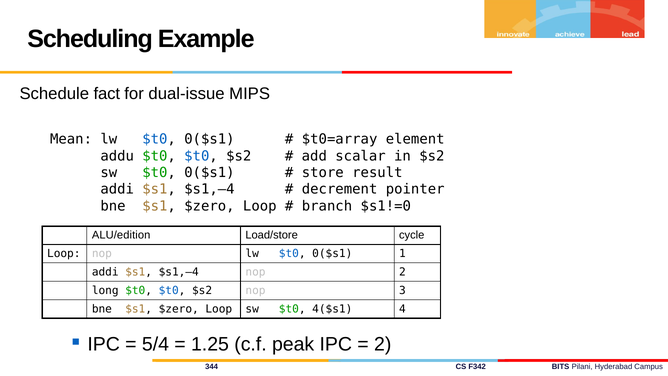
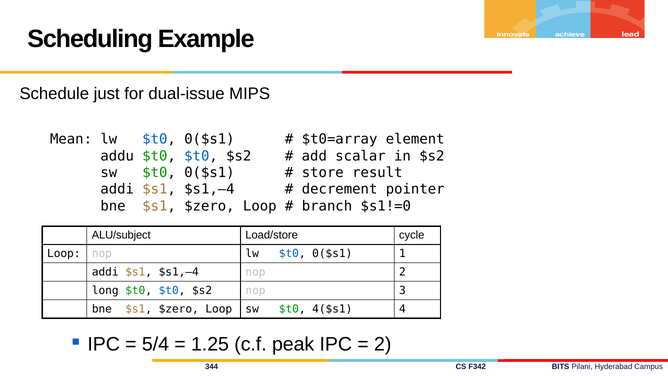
fact: fact -> just (107, 94)
ALU/edition: ALU/edition -> ALU/subject (121, 235)
